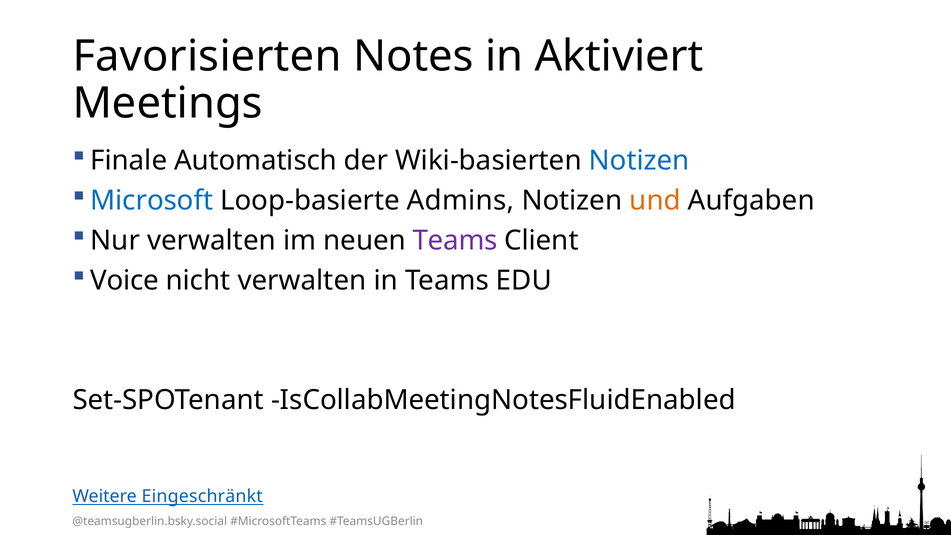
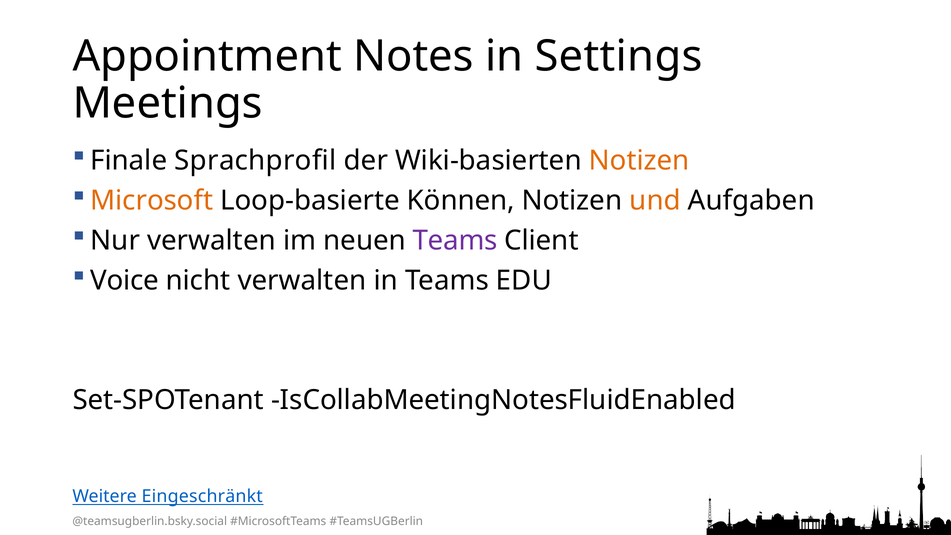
Favorisierten: Favorisierten -> Appointment (207, 56)
Aktiviert: Aktiviert -> Settings (619, 56)
Automatisch: Automatisch -> Sprachprofil (255, 161)
Notizen colour: blue -> orange (639, 161)
Microsoft colour: blue -> orange (152, 201)
Admins: Admins -> Können (461, 201)
